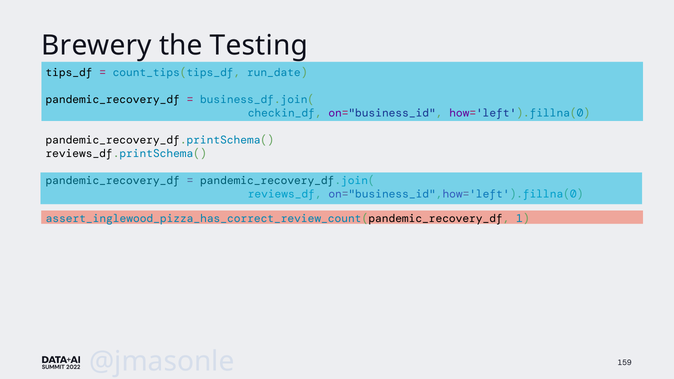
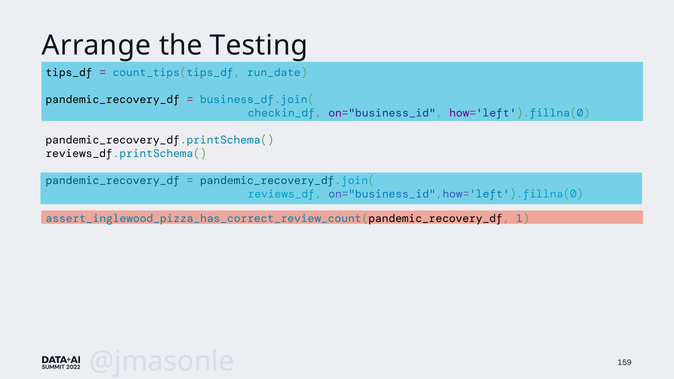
Brewery: Brewery -> Arrange (96, 46)
